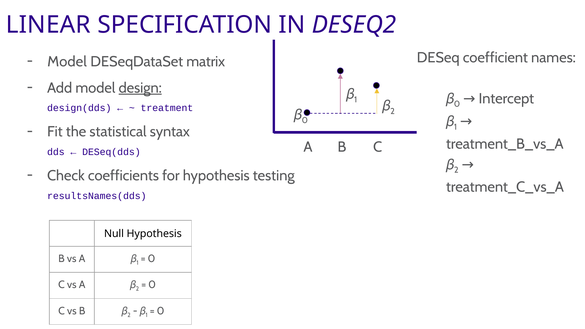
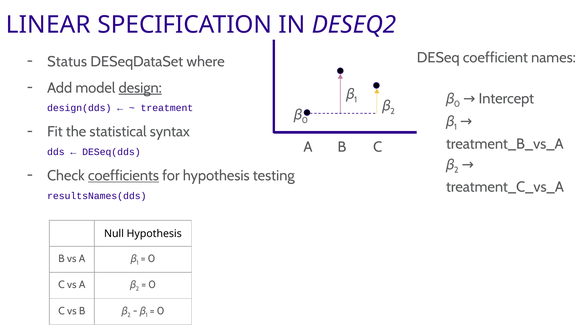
Model: Model -> Status (67, 62)
matrix: matrix -> where (206, 62)
coefficients underline: none -> present (123, 176)
